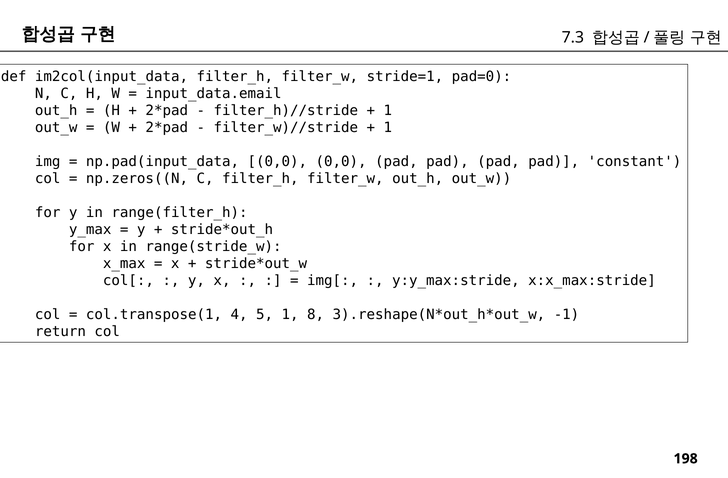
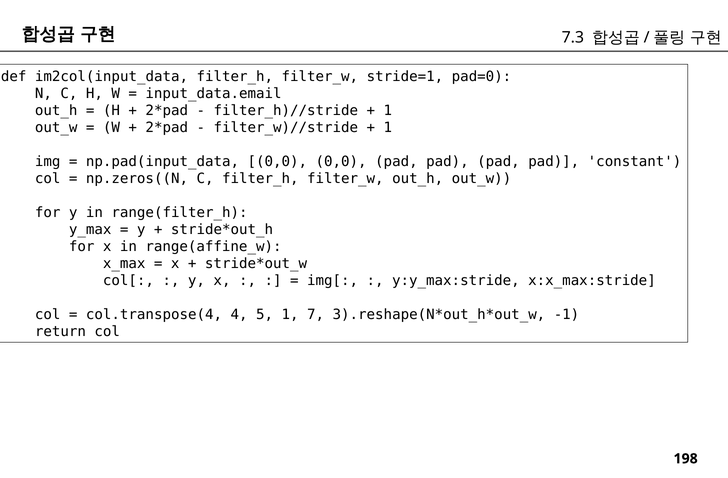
range(stride_w: range(stride_w -> range(affine_w (213, 247)
col.transpose(1: col.transpose(1 -> col.transpose(4 (154, 315)
8: 8 -> 7 (316, 315)
